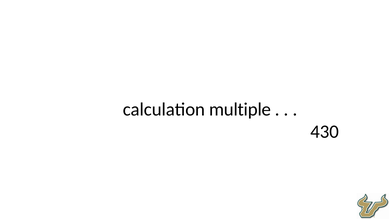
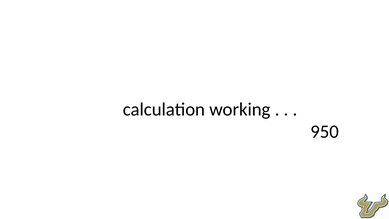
multiple: multiple -> working (240, 109)
430: 430 -> 950 (325, 132)
